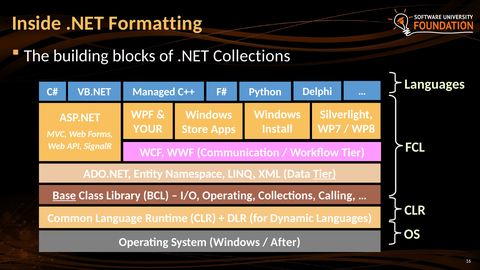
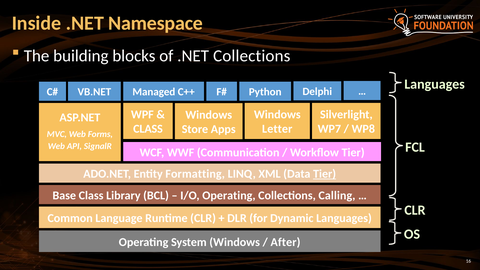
Formatting: Formatting -> Namespace (156, 23)
YOUR: YOUR -> CLASS (148, 129)
Install: Install -> Letter (277, 129)
Namespace: Namespace -> Formatting (195, 174)
Base underline: present -> none (64, 195)
